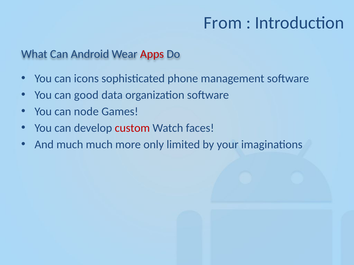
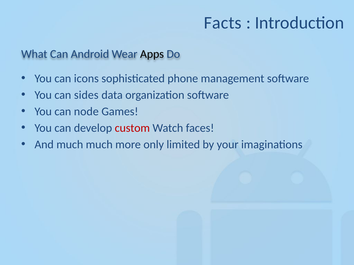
From: From -> Facts (223, 23)
Apps colour: red -> black (152, 54)
good: good -> sides (86, 95)
